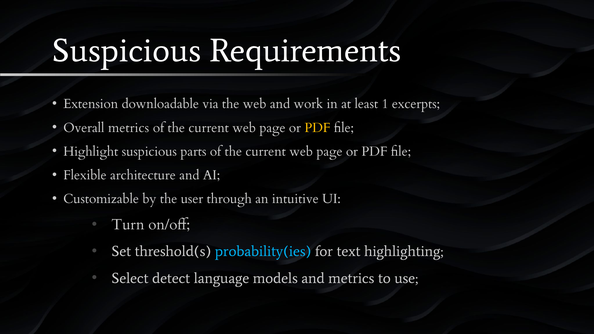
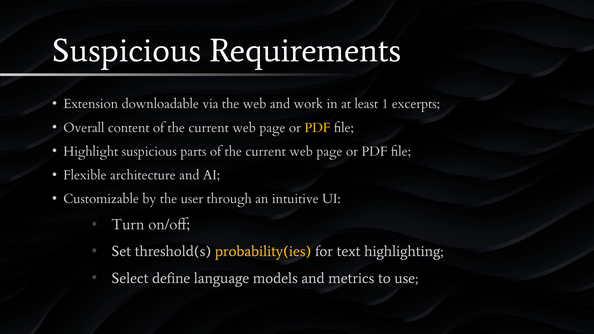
Overall metrics: metrics -> content (129, 128)
probability(ies colour: light blue -> yellow (263, 252)
detect: detect -> define (171, 278)
